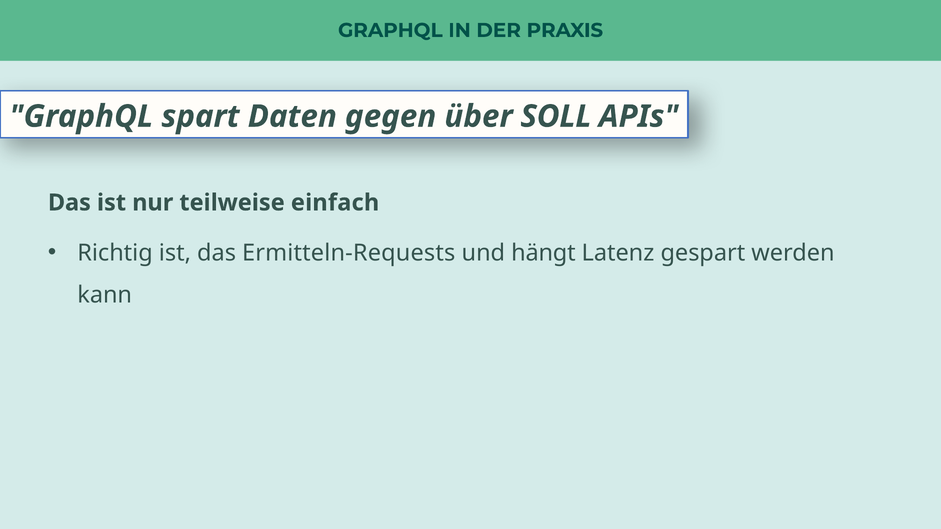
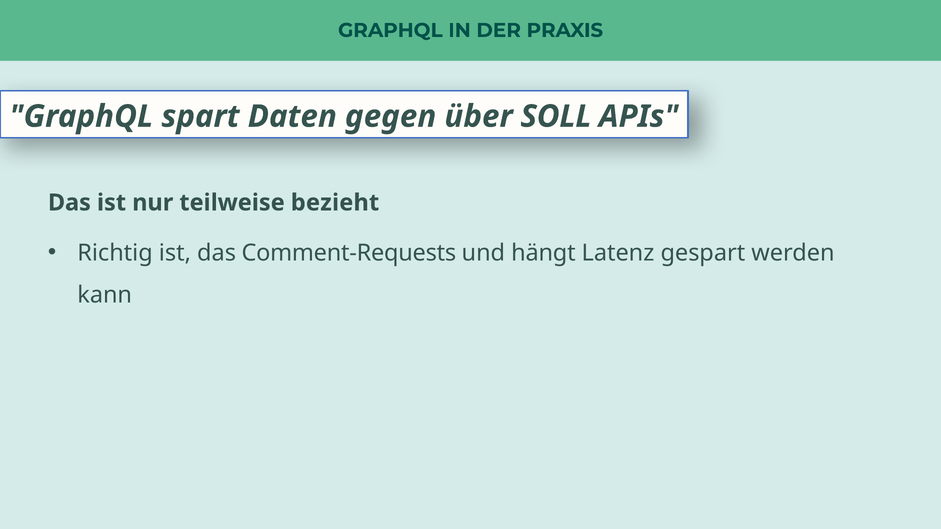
einfach: einfach -> bezieht (335, 203)
Ermitteln-Requests: Ermitteln-Requests -> Comment-Requests (349, 253)
